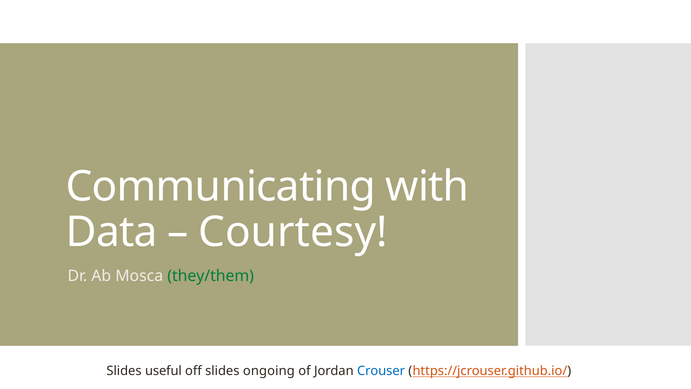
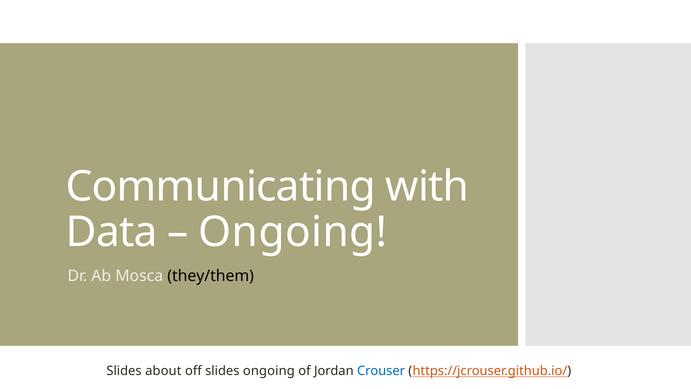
Courtesy: Courtesy -> Ongoing (293, 232)
they/them colour: green -> black (211, 276)
useful: useful -> about (163, 371)
